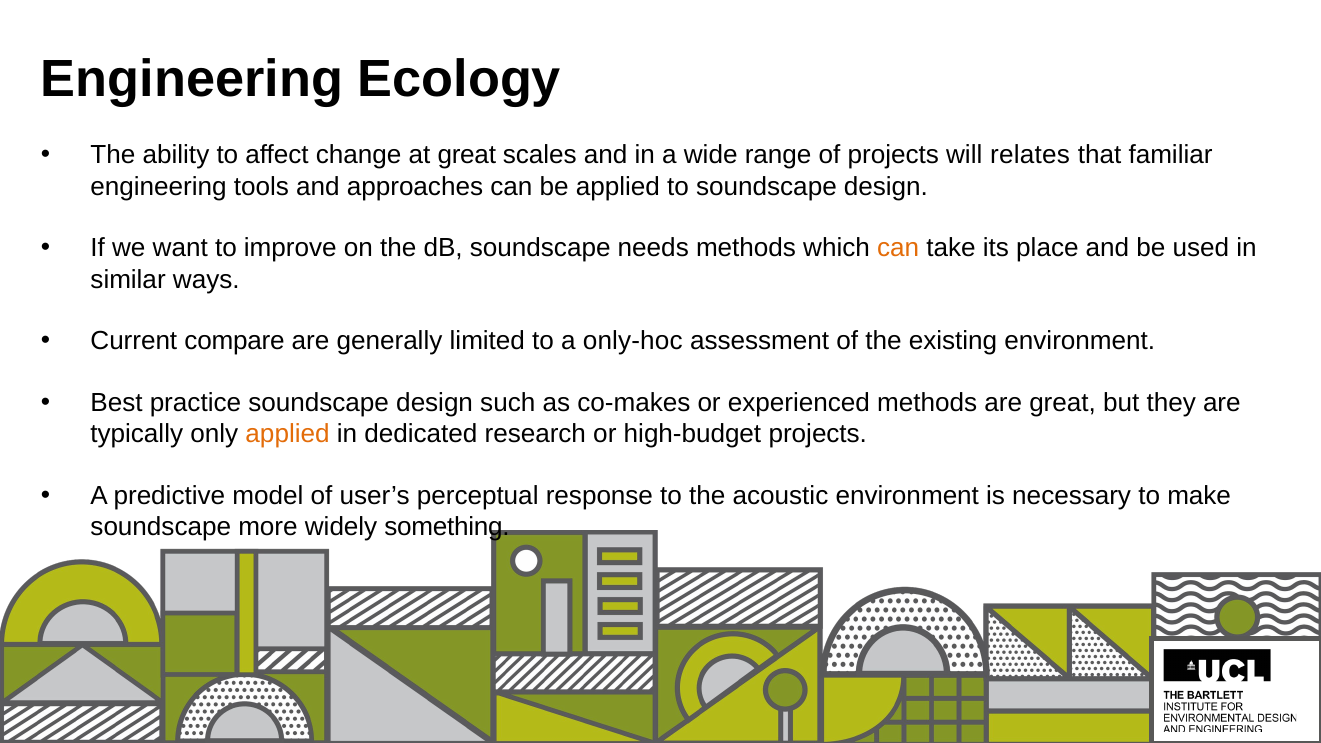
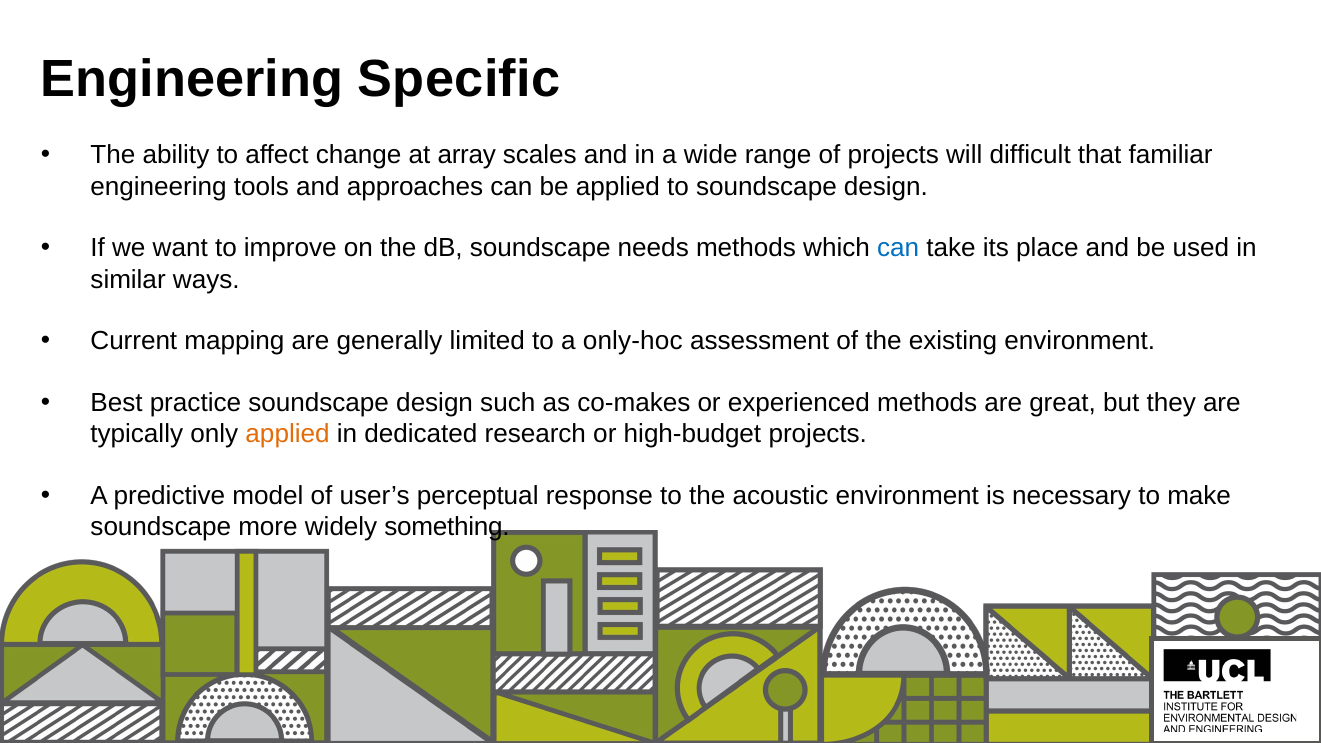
Ecology: Ecology -> Specific (459, 80)
at great: great -> array (467, 155)
relates: relates -> difficult (1030, 155)
can colour: orange -> blue (898, 248)
compare: compare -> mapping (235, 341)
